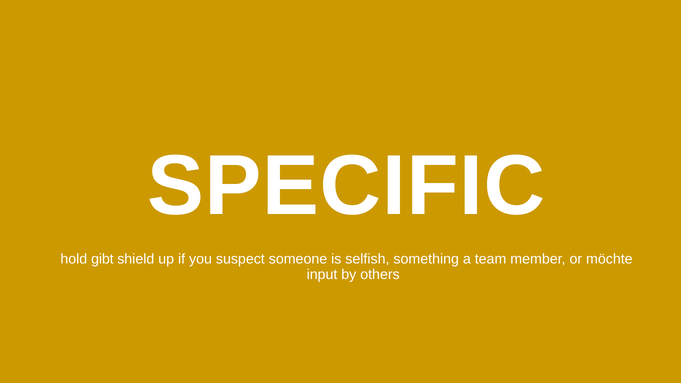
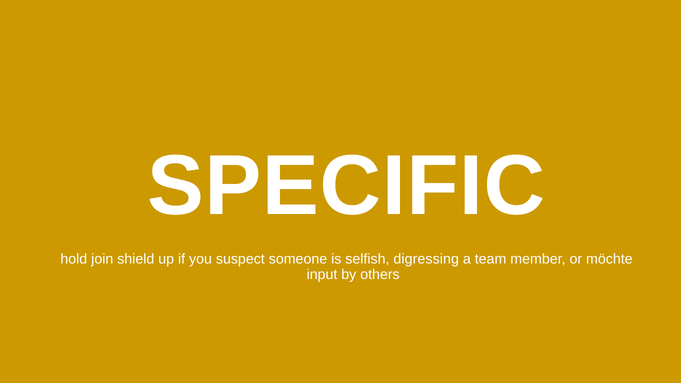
gibt: gibt -> join (102, 259)
something: something -> digressing (426, 259)
